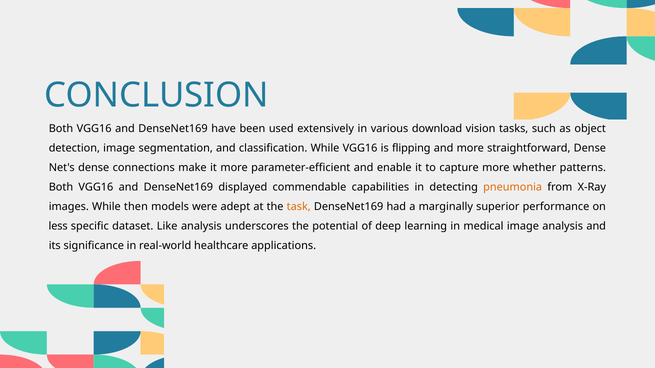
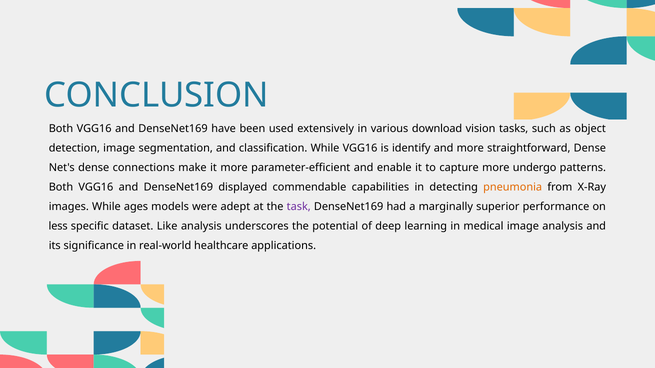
flipping: flipping -> identify (411, 148)
whether: whether -> undergo (535, 168)
then: then -> ages (136, 207)
task colour: orange -> purple (299, 207)
